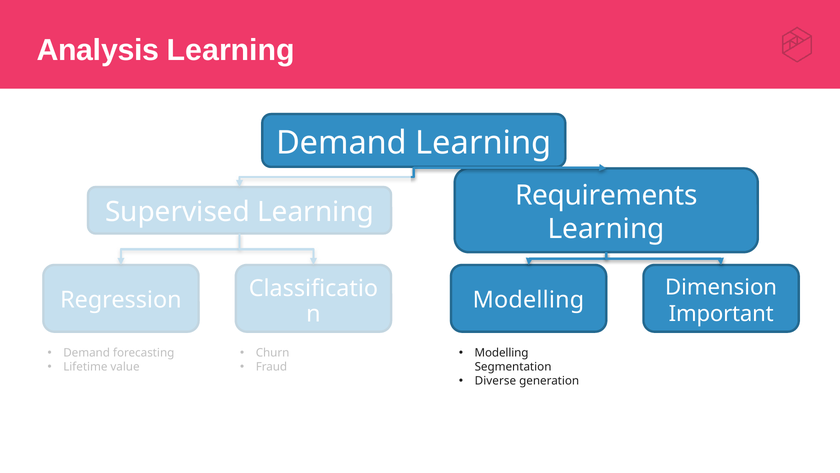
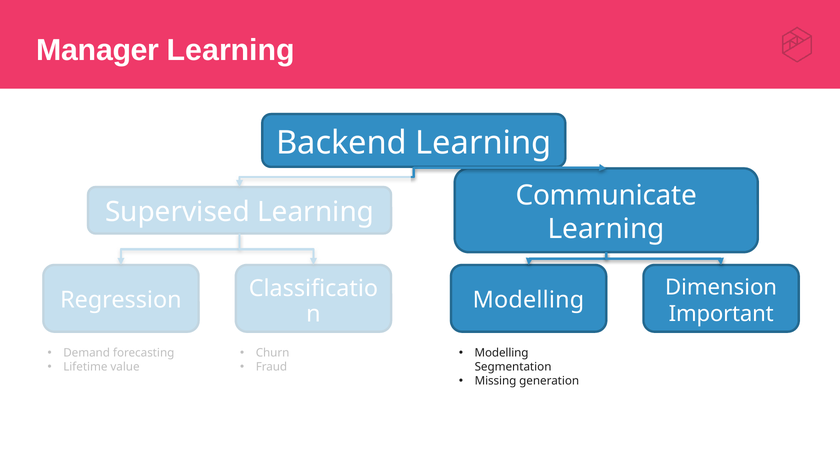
Analysis: Analysis -> Manager (98, 50)
Demand: Demand -> Backend (342, 143)
Requirements: Requirements -> Communicate (606, 195)
Diverse: Diverse -> Missing (496, 381)
